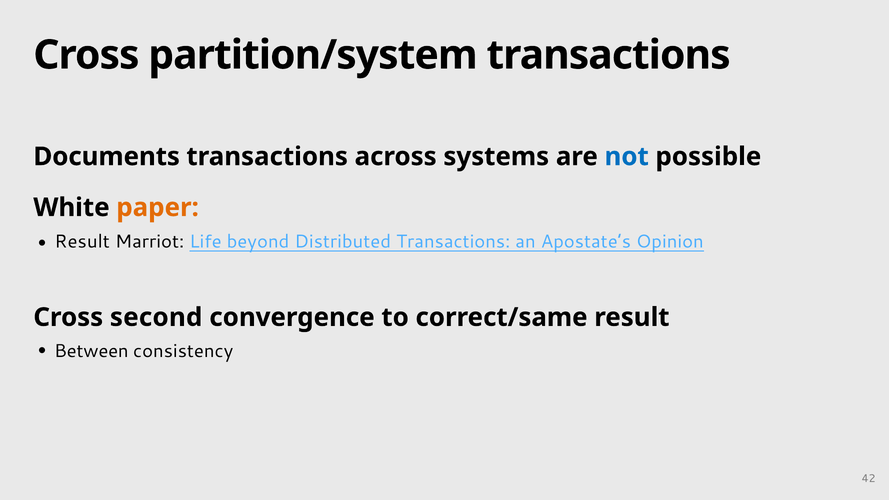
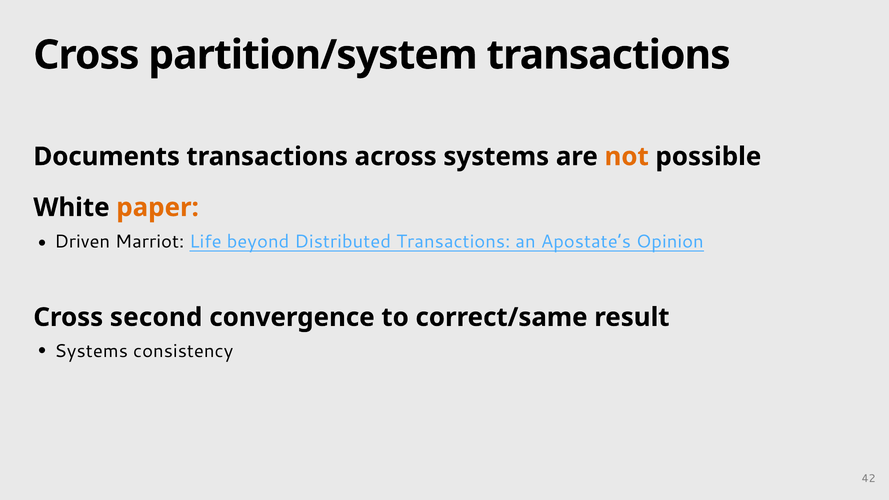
not colour: blue -> orange (627, 157)
Result: Result -> Driven (82, 242)
Between: Between -> Systems (91, 351)
